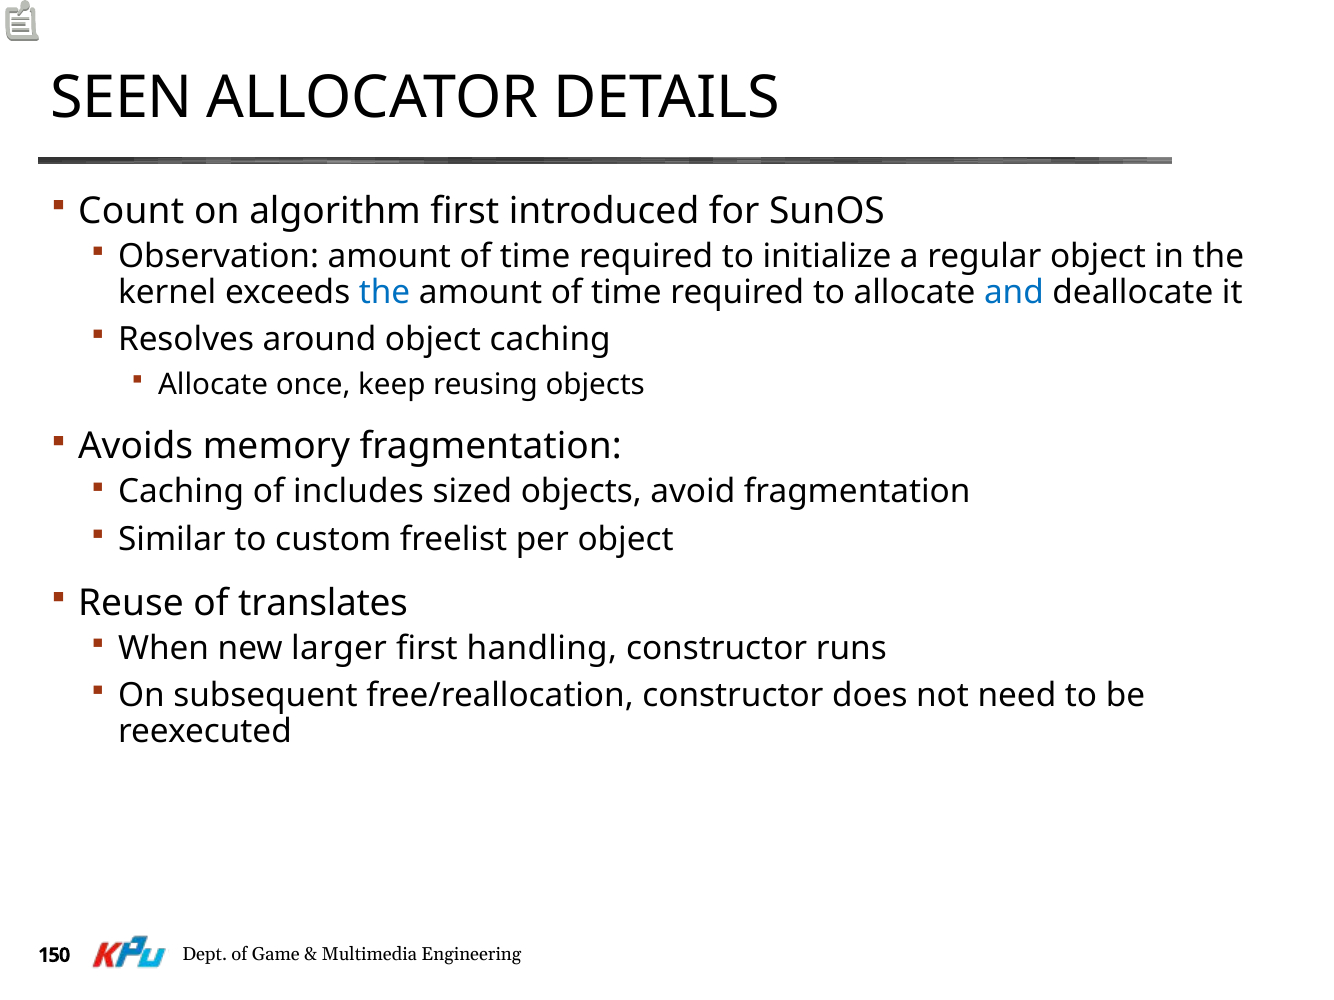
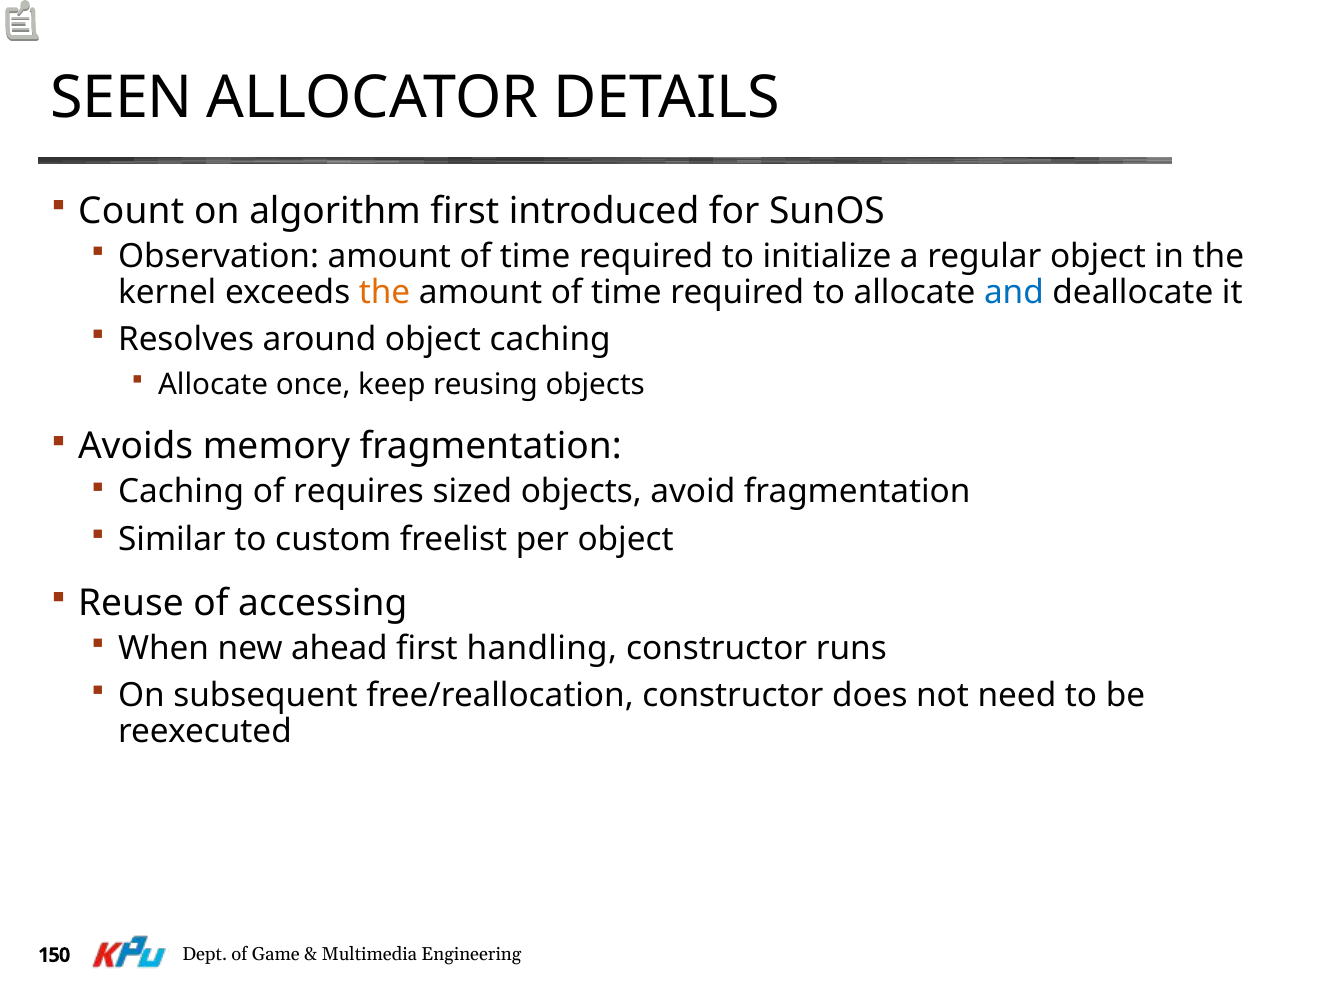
the colour: blue -> orange (385, 293)
includes: includes -> requires (359, 492)
translates: translates -> accessing (323, 603)
larger: larger -> ahead (339, 649)
